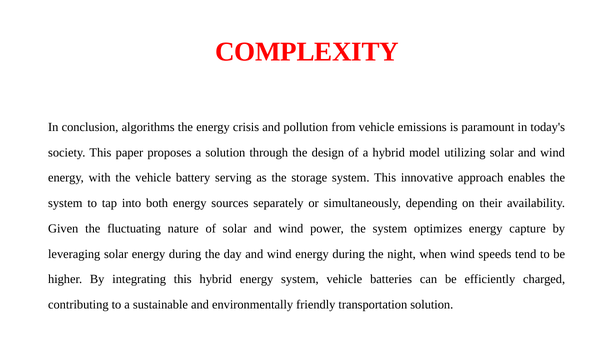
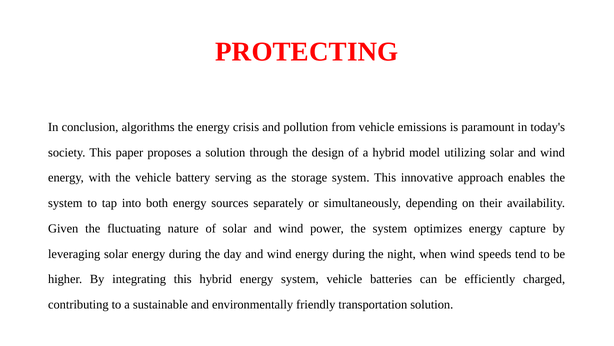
COMPLEXITY: COMPLEXITY -> PROTECTING (307, 52)
